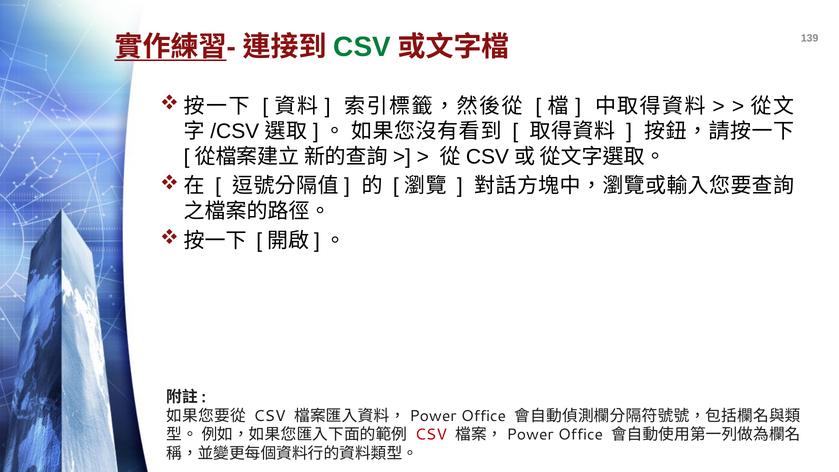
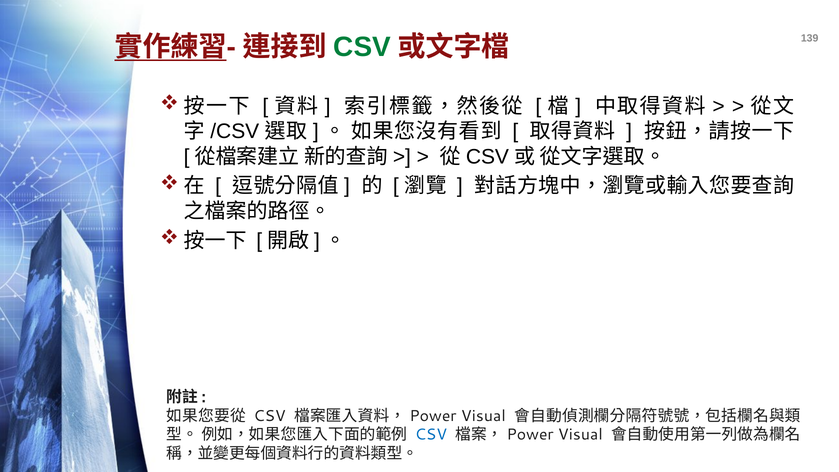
Office: Office -> Visual (483, 416)
CSV colour: red -> blue (431, 435)
Office: Office -> Visual (580, 435)
